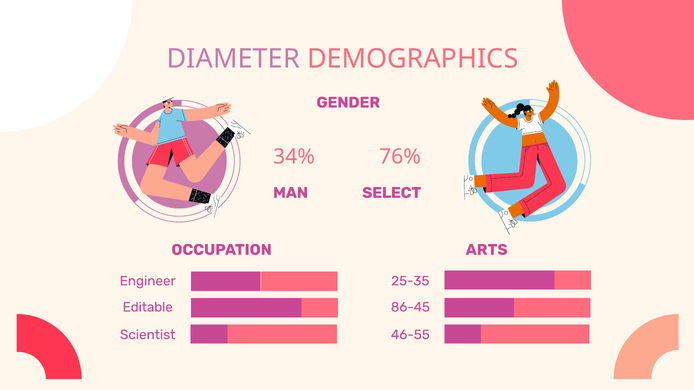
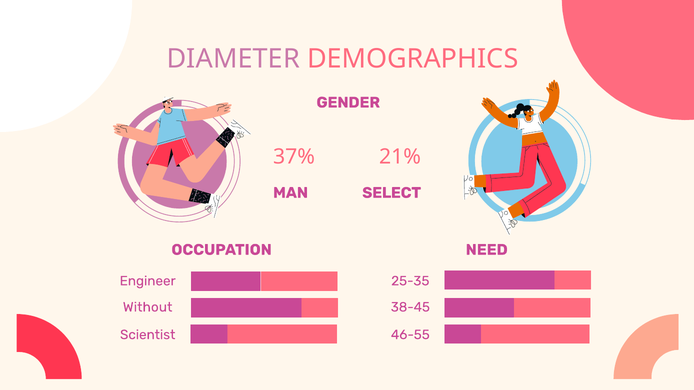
34%: 34% -> 37% (294, 157)
76%: 76% -> 21% (400, 157)
ARTS: ARTS -> NEED (487, 250)
Editable: Editable -> Without (148, 307)
86-45: 86-45 -> 38-45 (410, 307)
